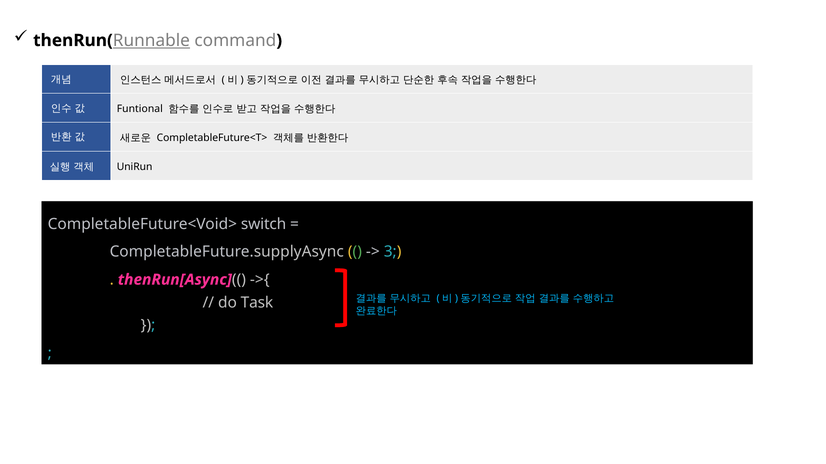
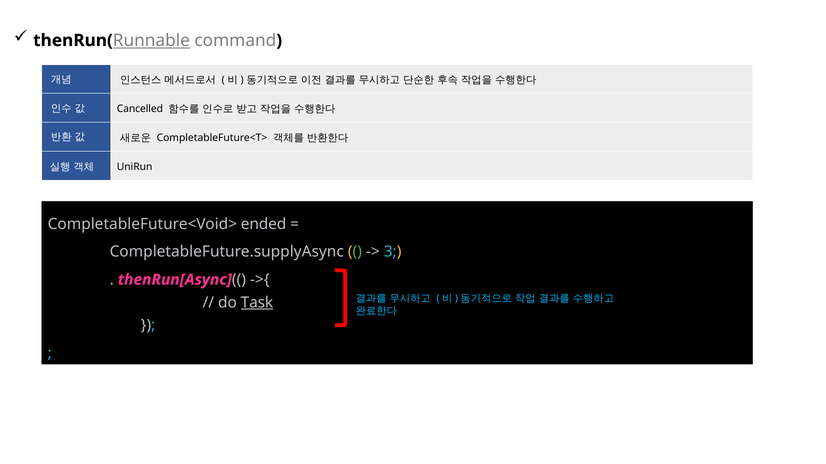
Funtional: Funtional -> Cancelled (140, 109)
switch: switch -> ended (264, 224)
Task underline: none -> present (257, 303)
